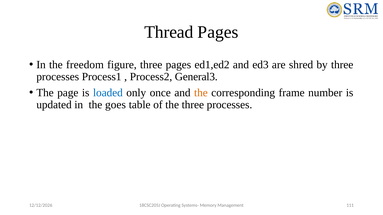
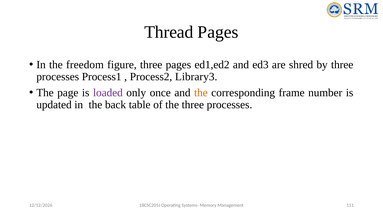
General3: General3 -> Library3 (196, 77)
loaded colour: blue -> purple (108, 93)
goes: goes -> back (116, 105)
